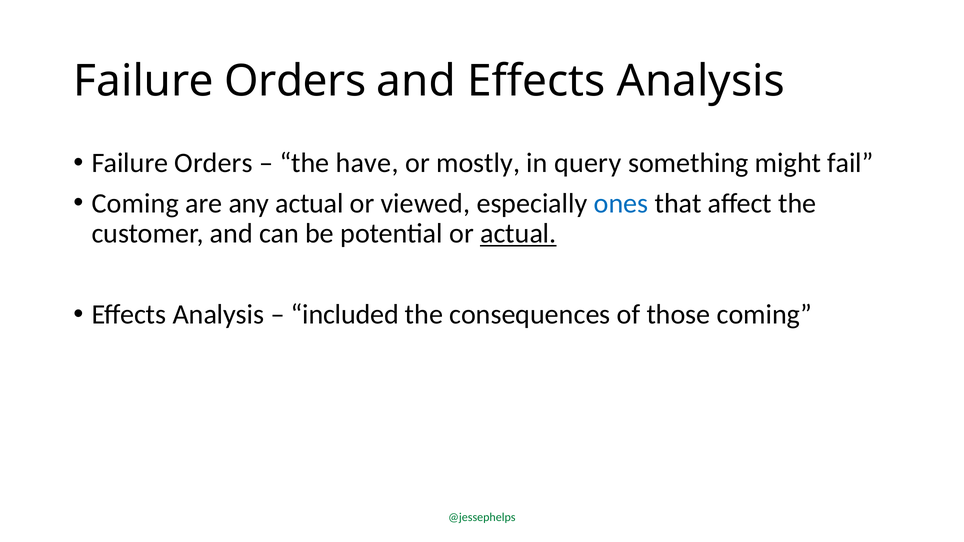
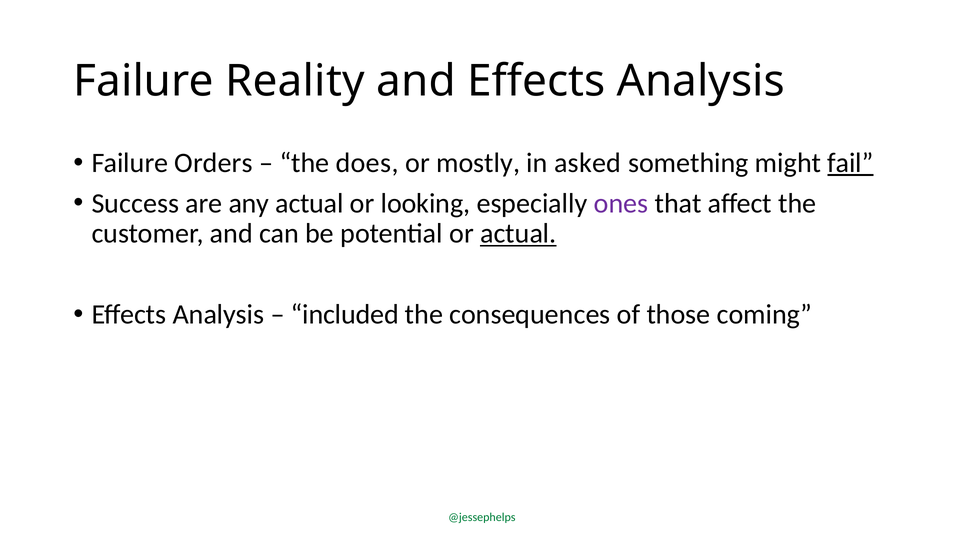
Orders: Orders -> Reality (295, 81)
have: have -> does (367, 163)
query: query -> asked (588, 163)
fail underline: none -> present (850, 163)
Coming: Coming -> Success (135, 203)
viewed: viewed -> looking (425, 203)
ones colour: blue -> purple (621, 203)
